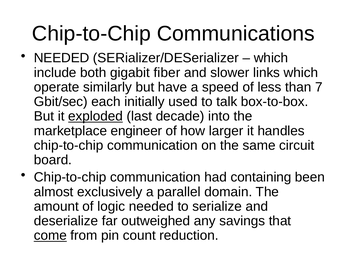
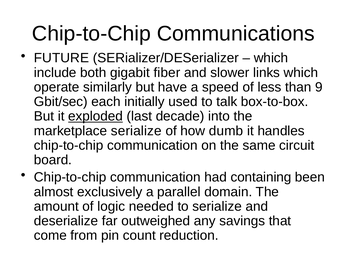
NEEDED: NEEDED -> FUTURE (61, 58)
7: 7 -> 9 (319, 87)
marketplace engineer: engineer -> serialize (136, 131)
larger: larger -> dumb (226, 131)
come underline: present -> none (50, 236)
